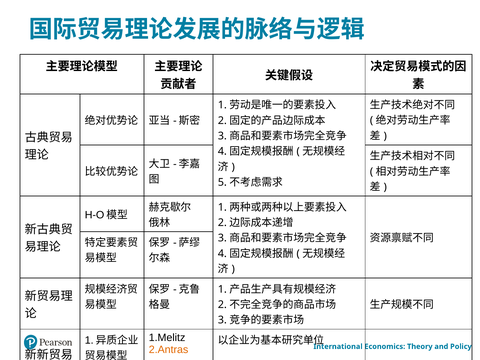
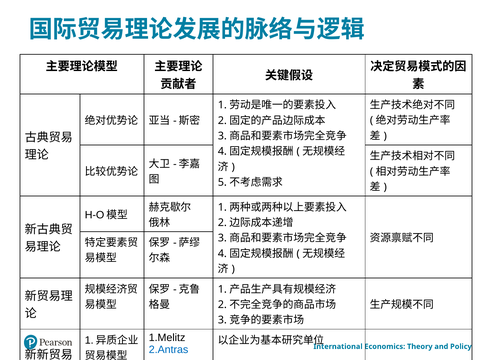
2.Antras colour: orange -> blue (169, 349)
